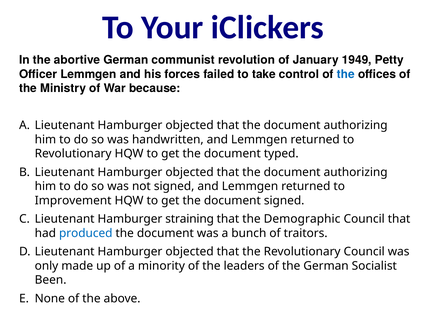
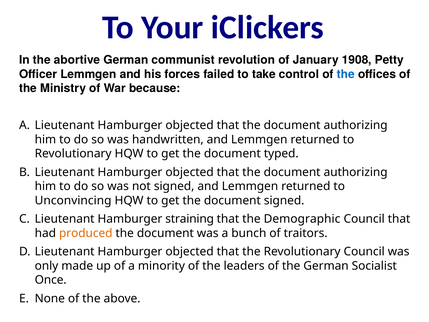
1949: 1949 -> 1908 (357, 60)
Improvement: Improvement -> Unconvincing (73, 200)
produced colour: blue -> orange (86, 233)
Been: Been -> Once (51, 280)
